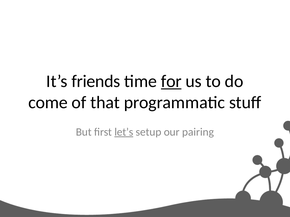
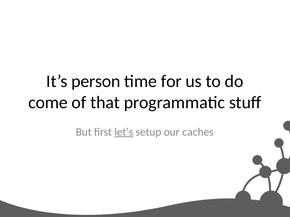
friends: friends -> person (96, 81)
for underline: present -> none (171, 81)
pairing: pairing -> caches (198, 132)
